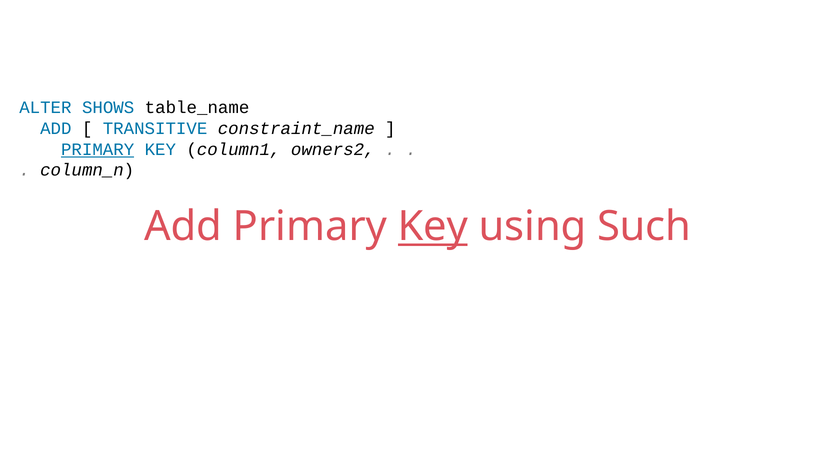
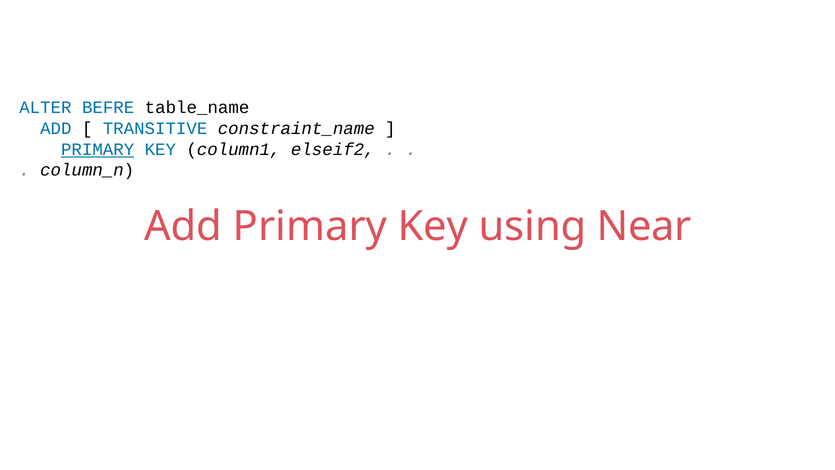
SHOWS: SHOWS -> BEFRE (108, 107)
owners2: owners2 -> elseif2 (333, 149)
Key underline: present -> none (433, 226)
Such: Such -> Near (644, 226)
